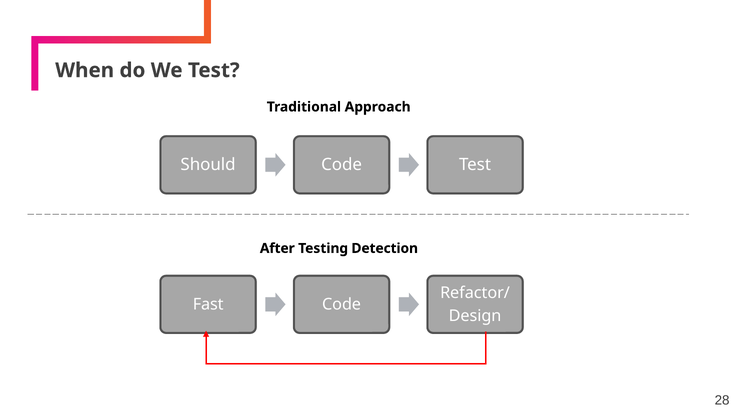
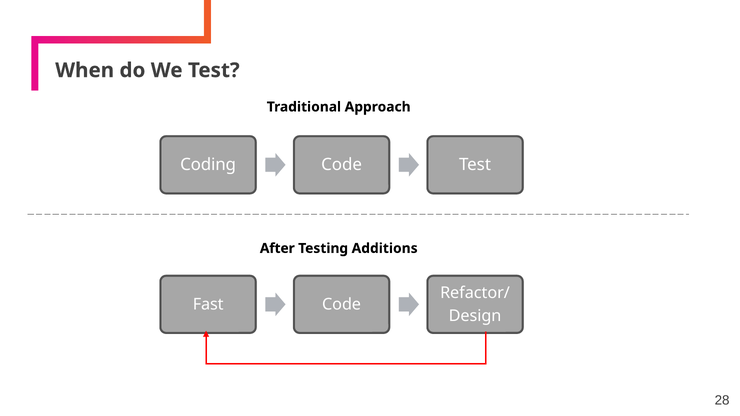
Should: Should -> Coding (208, 165)
Detection: Detection -> Additions (385, 248)
